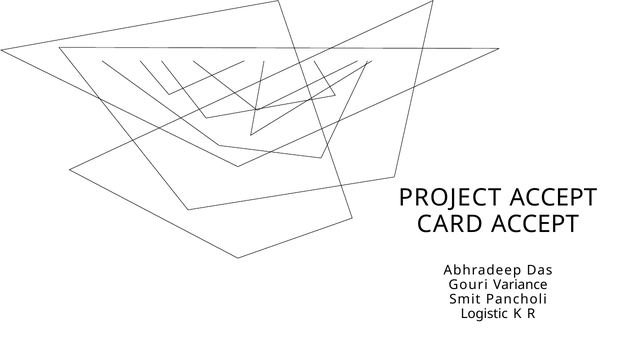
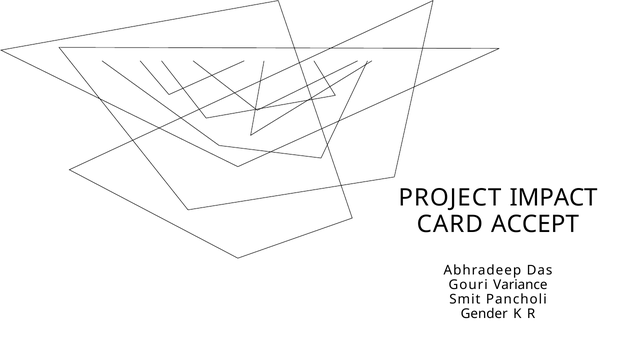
PROJECT ACCEPT: ACCEPT -> IMPACT (554, 198)
Logistic: Logistic -> Gender (484, 314)
